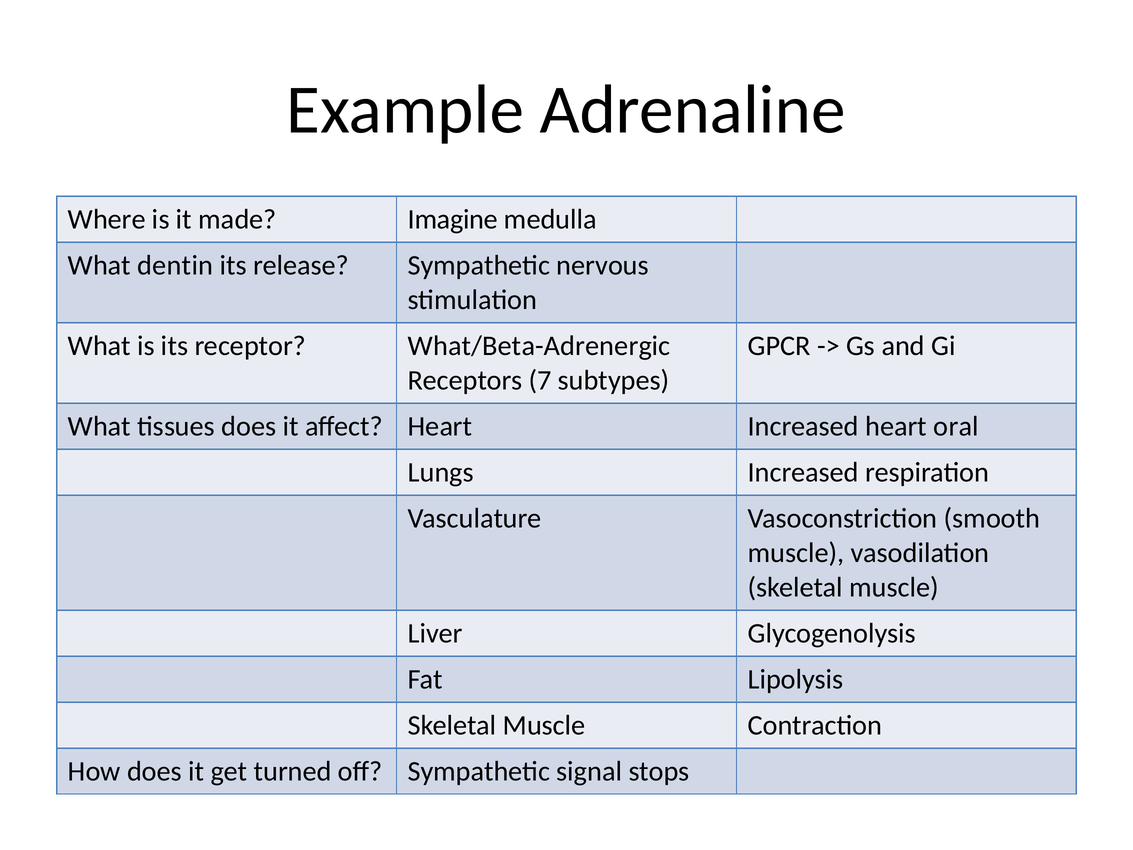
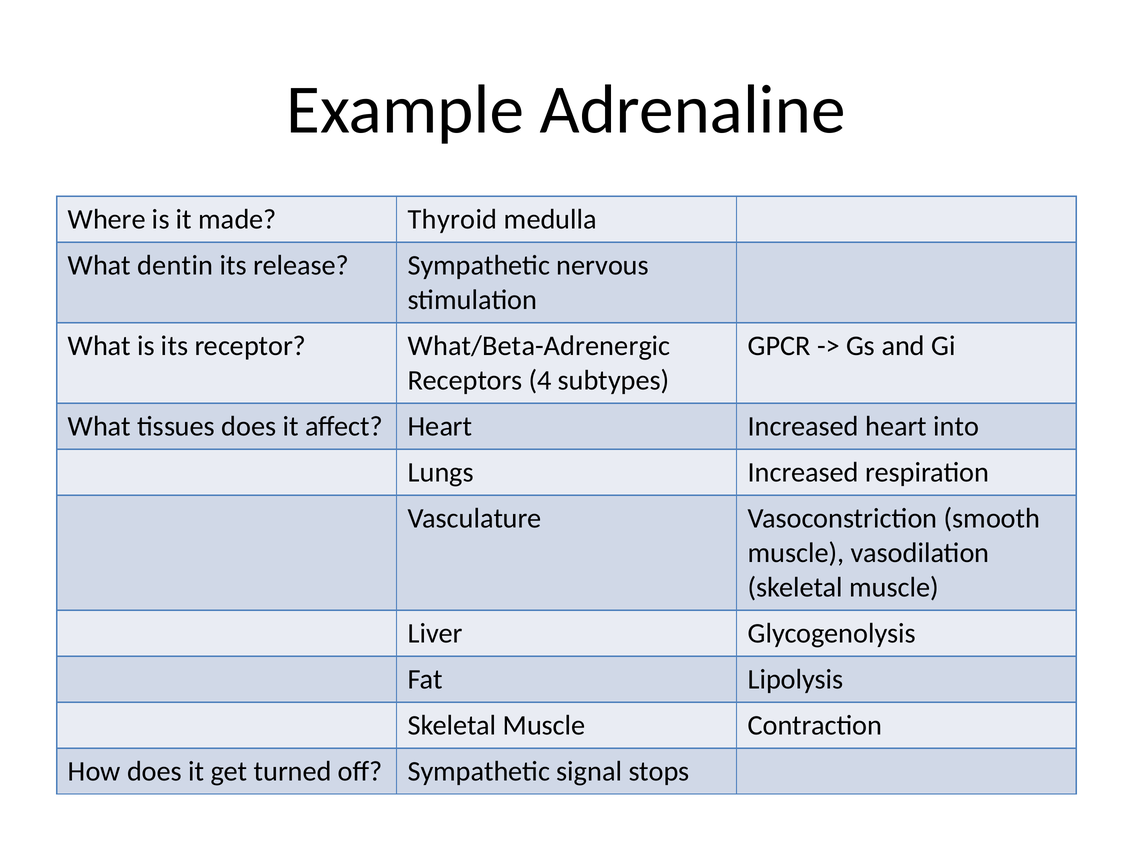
Imagine: Imagine -> Thyroid (453, 219)
7: 7 -> 4 (540, 380)
oral: oral -> into (956, 426)
